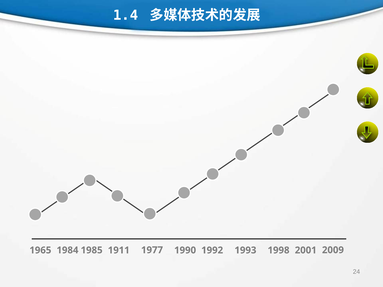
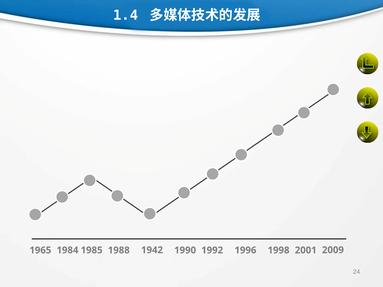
1977: 1977 -> 1942 (152, 250)
1911: 1911 -> 1988 (119, 250)
1993: 1993 -> 1996 (245, 250)
